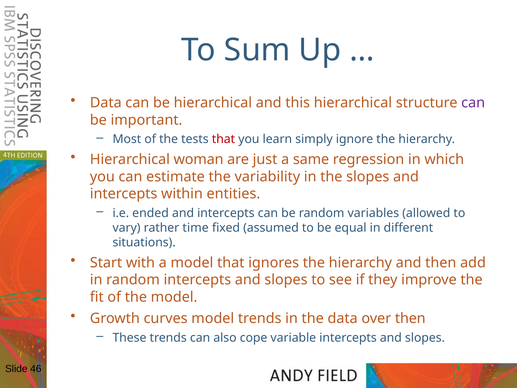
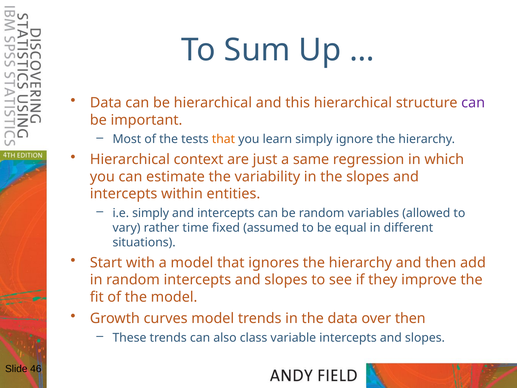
that colour: red -> orange (223, 139)
woman: woman -> context (199, 159)
i.e ended: ended -> simply (151, 213)
cope: cope -> class (254, 337)
